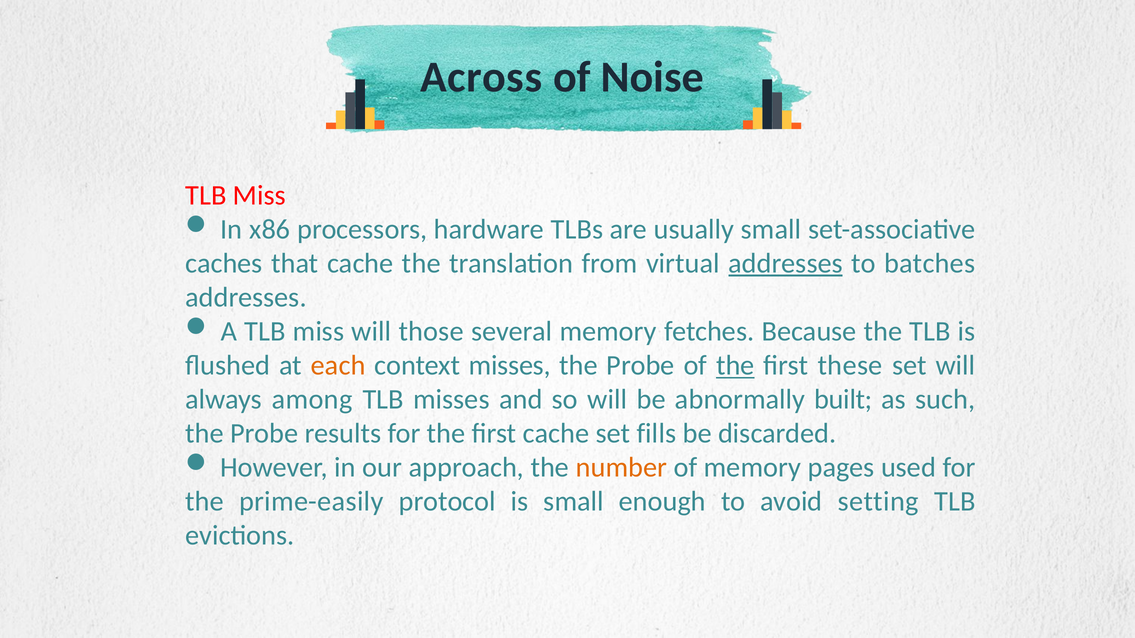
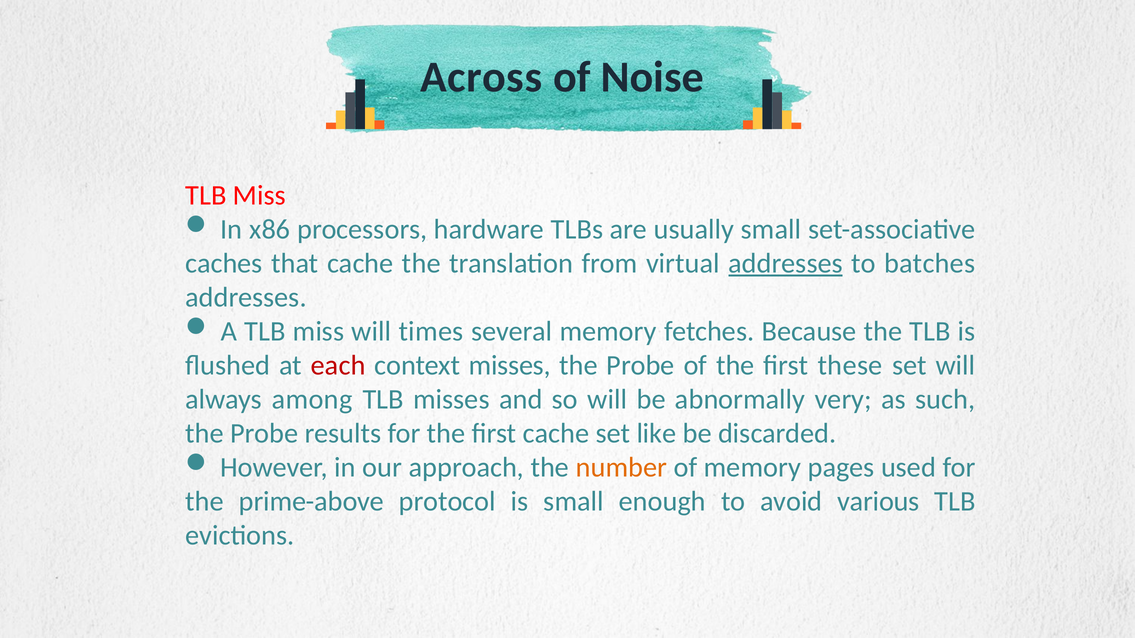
those: those -> times (431, 332)
each colour: orange -> red (338, 366)
the underline: present -> none (735, 366)
built: built -> very (843, 400)
fills: fills -> like (656, 434)
prime-easily: prime-easily -> prime-above (311, 502)
setting: setting -> various (879, 502)
